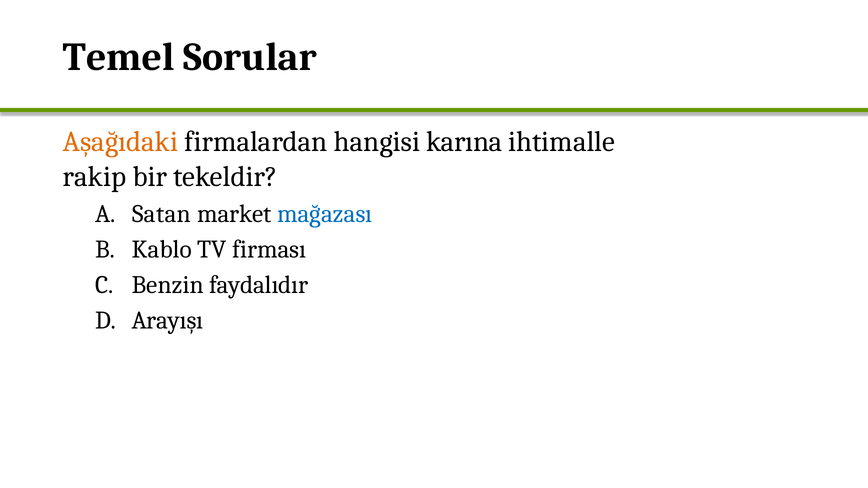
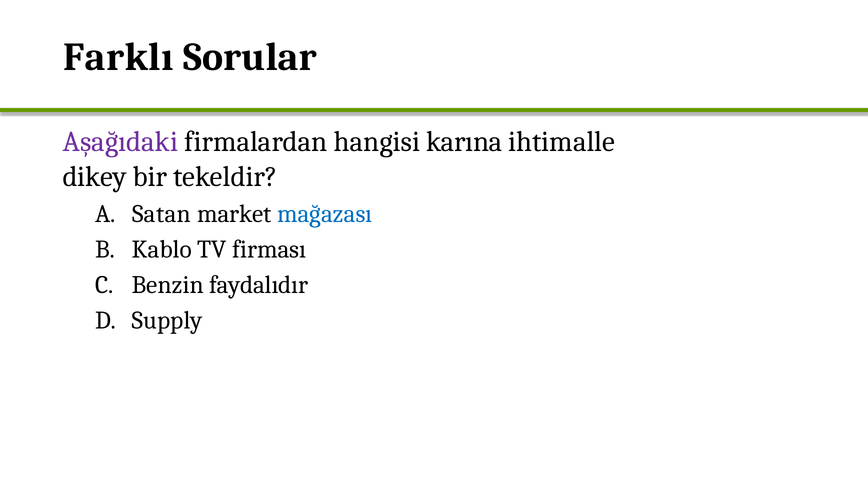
Temel: Temel -> Farklı (118, 57)
Aşağıdaki colour: orange -> purple (120, 142)
rakip: rakip -> dikey (95, 177)
Arayışı: Arayışı -> Supply (167, 320)
